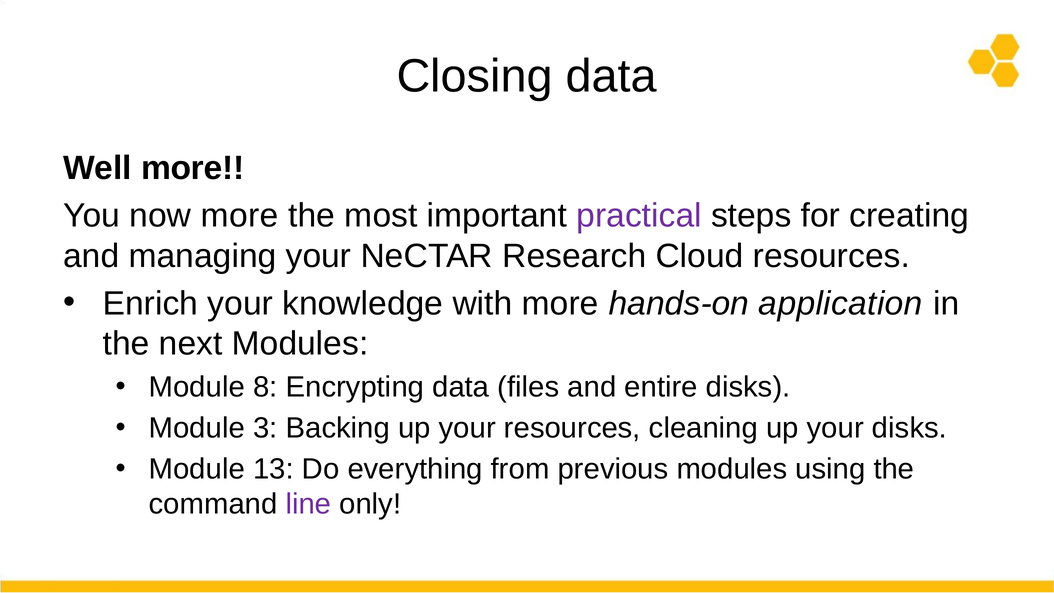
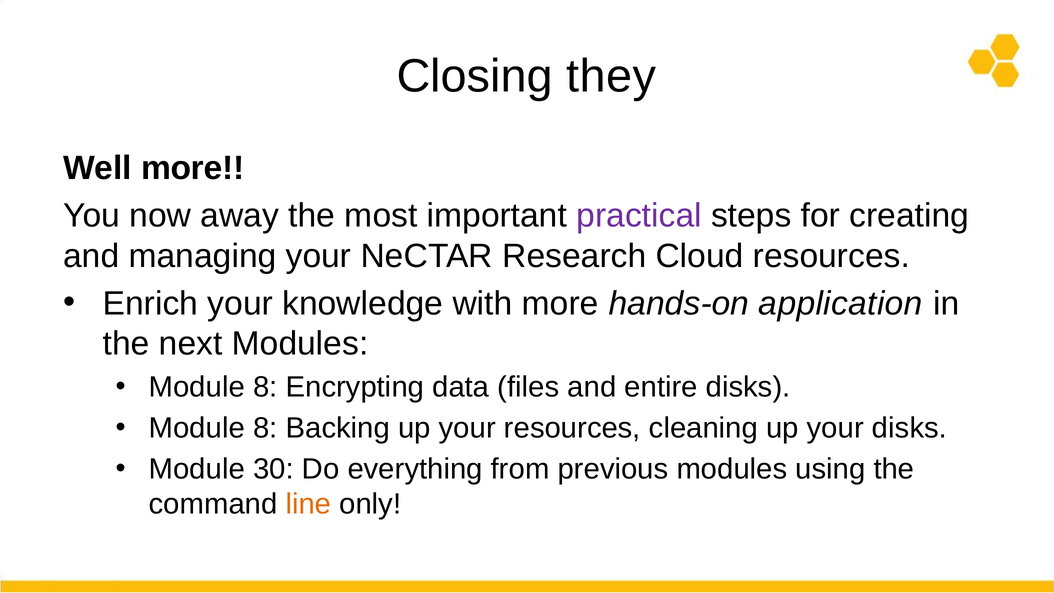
Closing data: data -> they (611, 76)
now more: more -> away (240, 216)
3: 3 -> 8 (265, 428)
13: 13 -> 30 (273, 469)
line colour: purple -> orange (308, 504)
